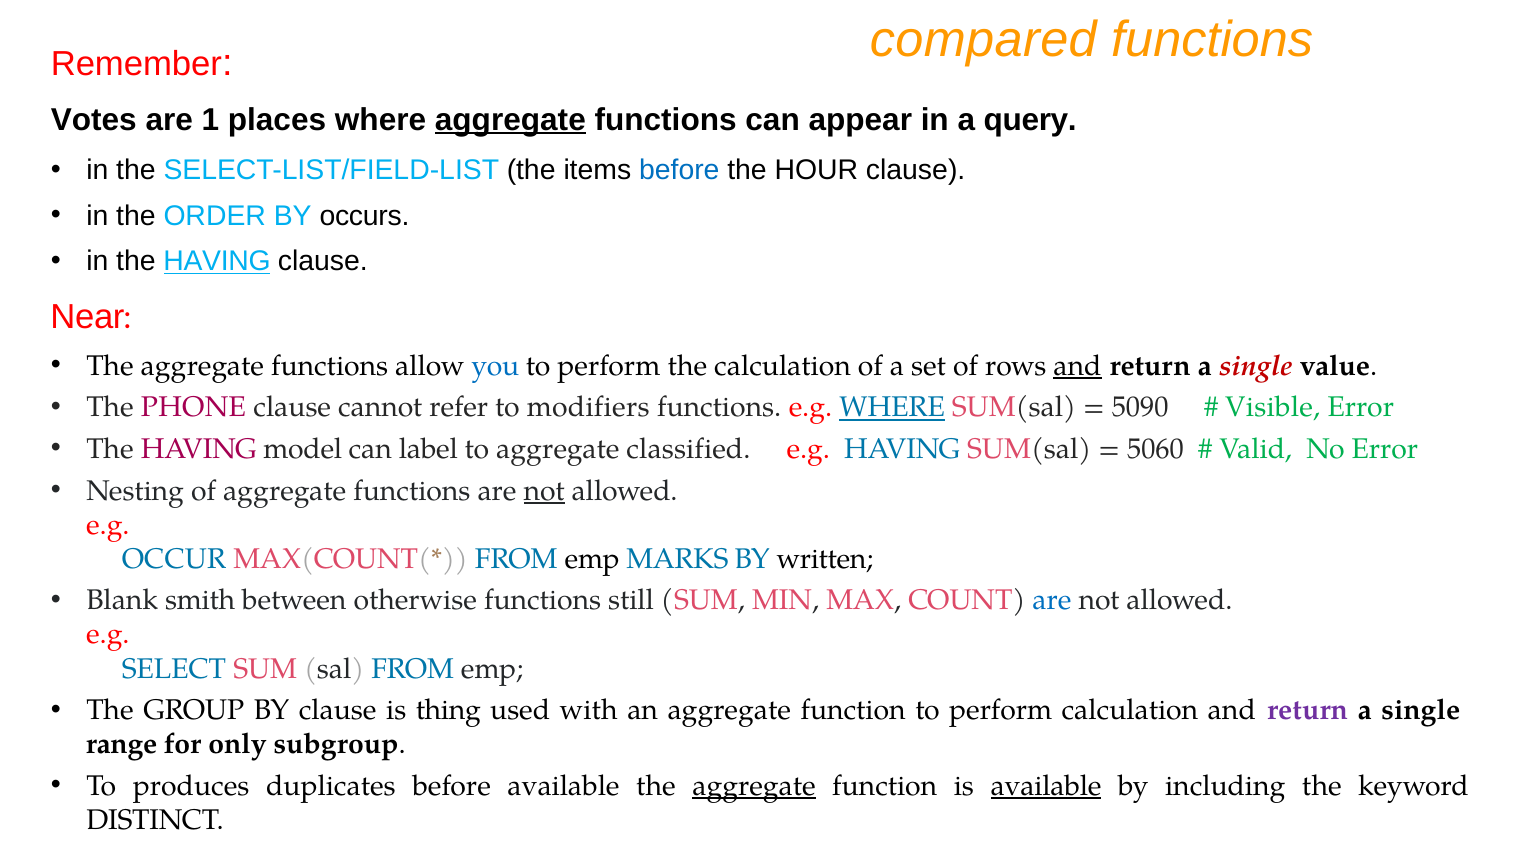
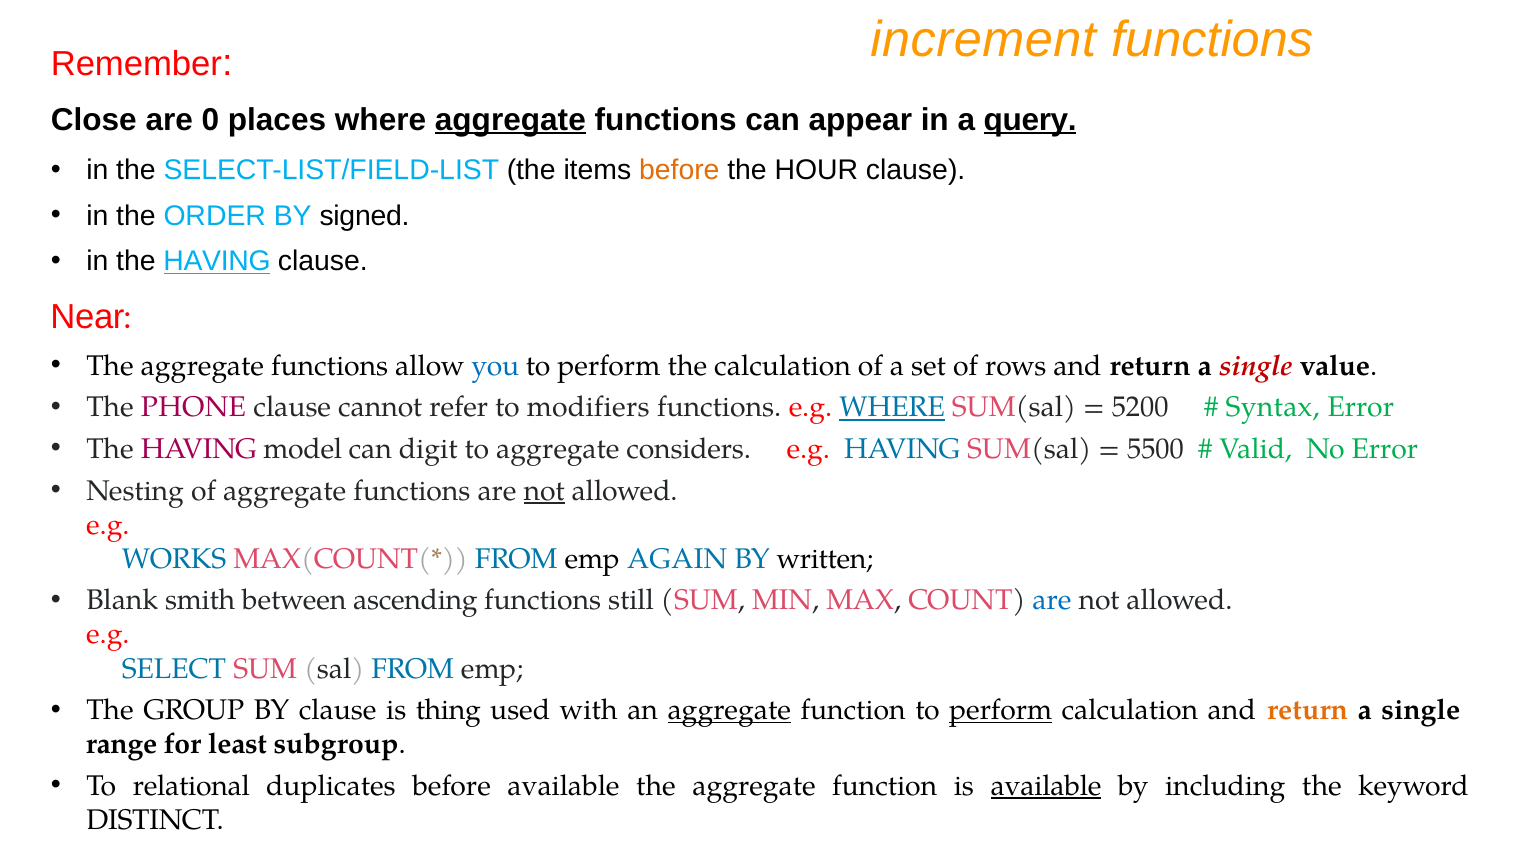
compared: compared -> increment (983, 39)
Votes: Votes -> Close (94, 120)
1: 1 -> 0 (210, 120)
query underline: none -> present (1030, 120)
before colour: blue -> orange (679, 170)
occurs: occurs -> signed (364, 216)
and underline: present -> none (1077, 366)
5090: 5090 -> 5200 (1140, 407)
Visible: Visible -> Syntax (1273, 407)
label: label -> digit (428, 449)
classified: classified -> considers (689, 449)
5060: 5060 -> 5500 (1155, 449)
OCCUR: OCCUR -> WORKS (174, 559)
MARKS: MARKS -> AGAIN (677, 559)
otherwise: otherwise -> ascending (415, 600)
aggregate underline: none -> present (729, 710)
perform underline: none -> present (1001, 710)
return colour: purple -> orange (1308, 710)
only: only -> least (238, 744)
produces: produces -> relational (191, 786)
aggregate underline: present -> none (754, 786)
